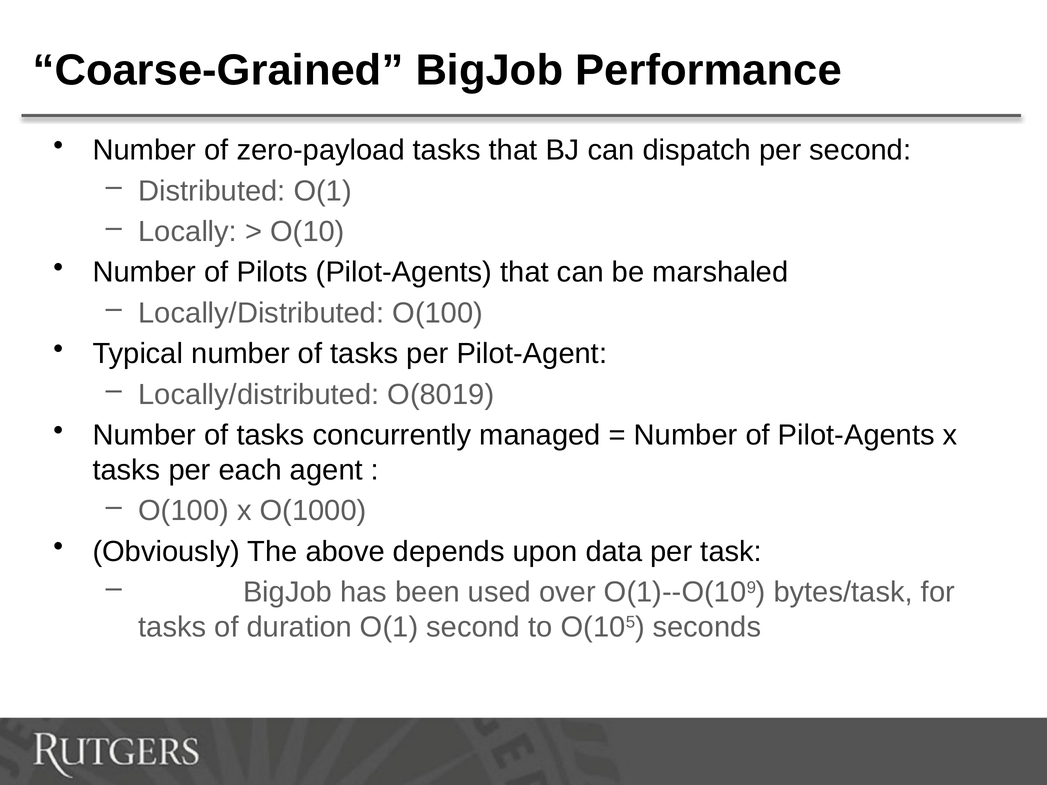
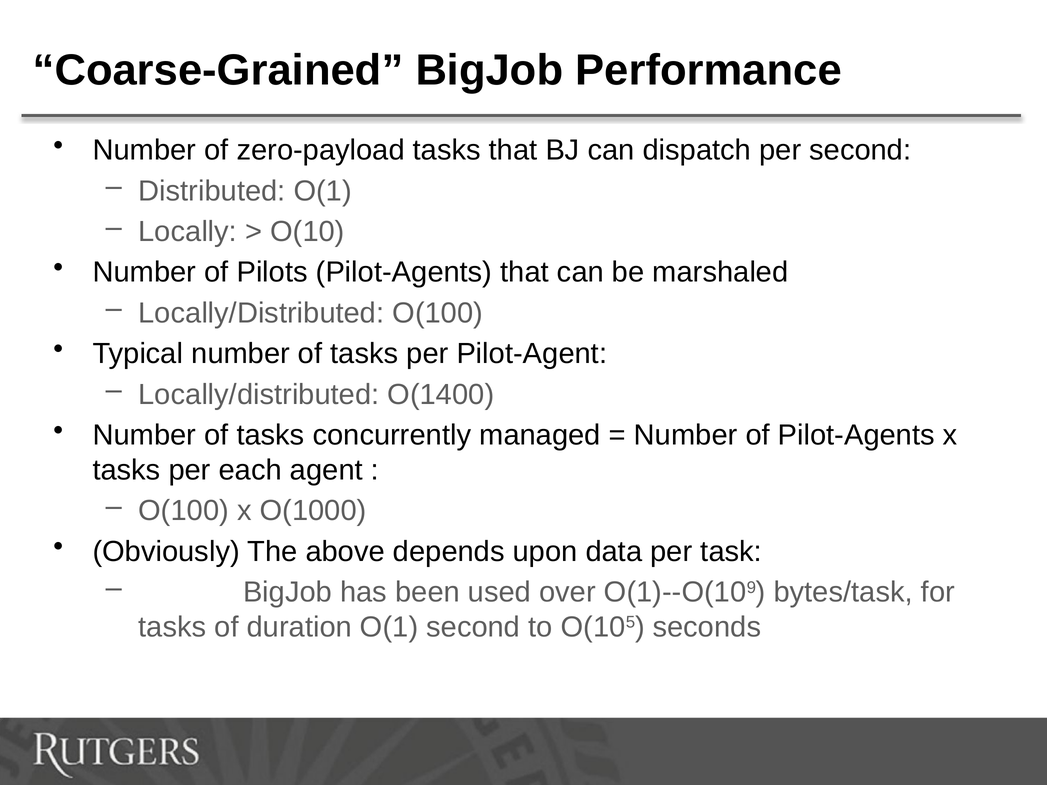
O(8019: O(8019 -> O(1400 (441, 395)
